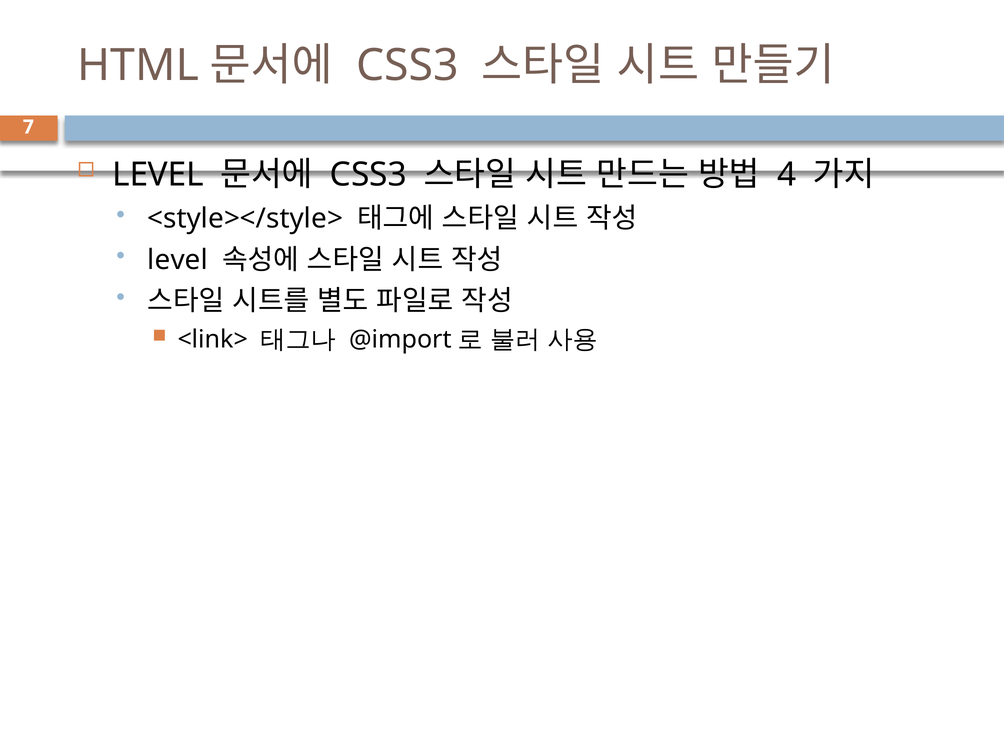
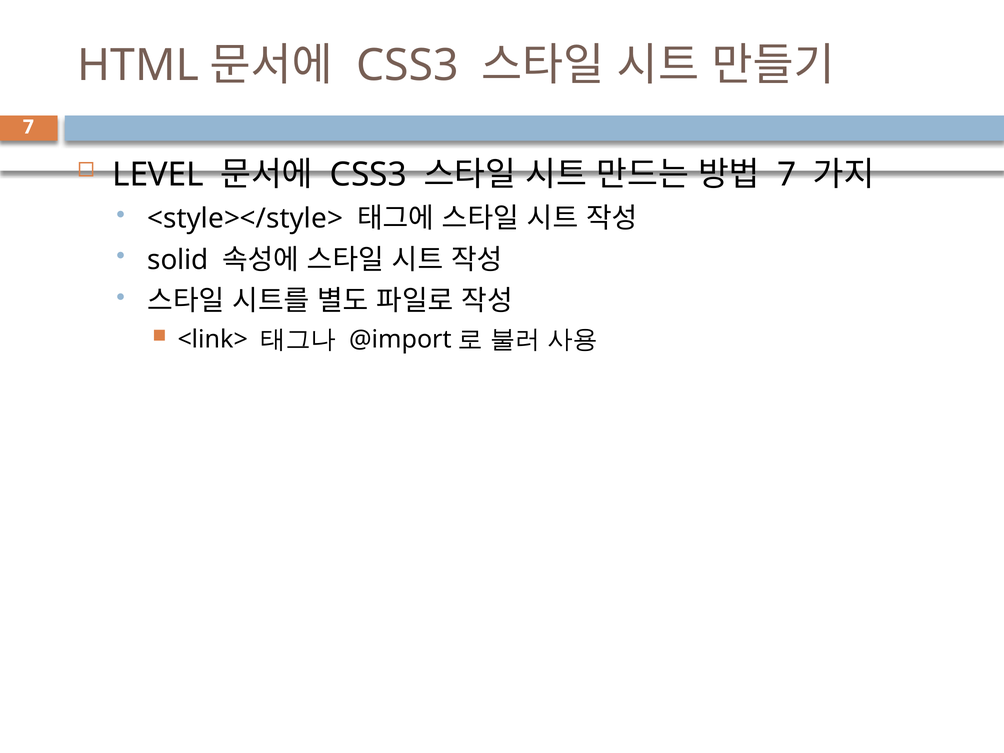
4: 4 -> 7 (787, 175)
level: level -> solid (178, 260)
